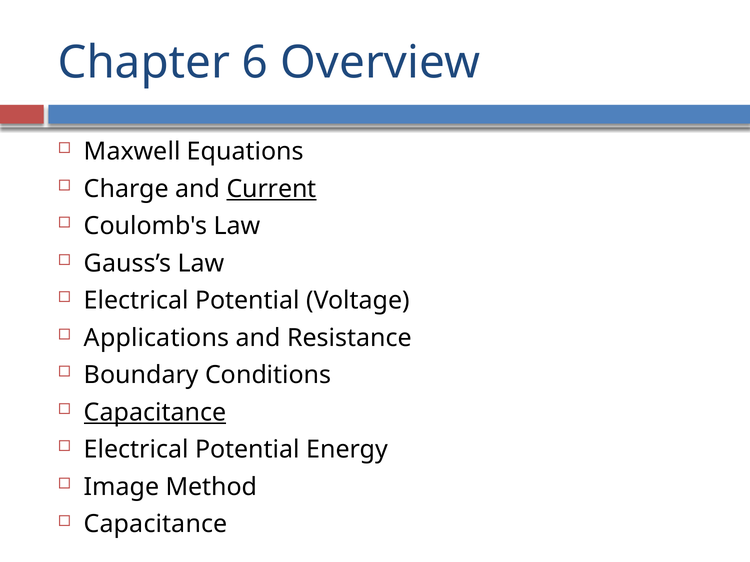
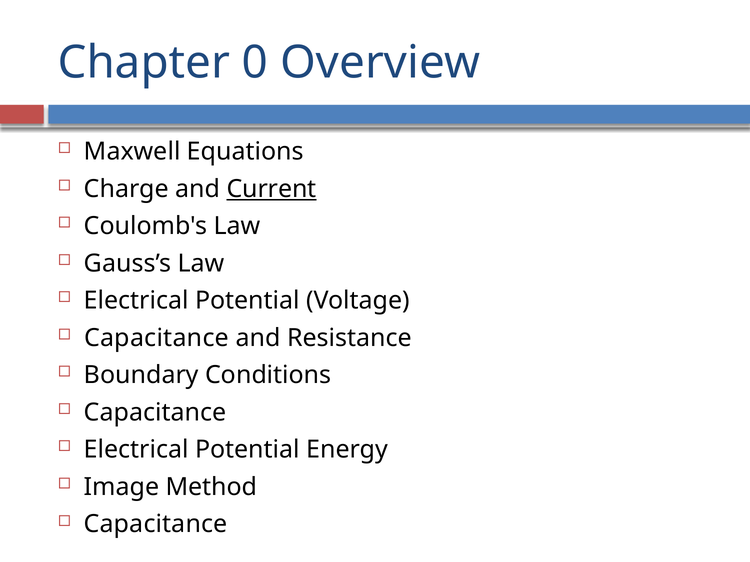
6: 6 -> 0 (255, 63)
Applications: Applications -> Capacitance (157, 338)
Capacitance underline: present -> none (155, 413)
